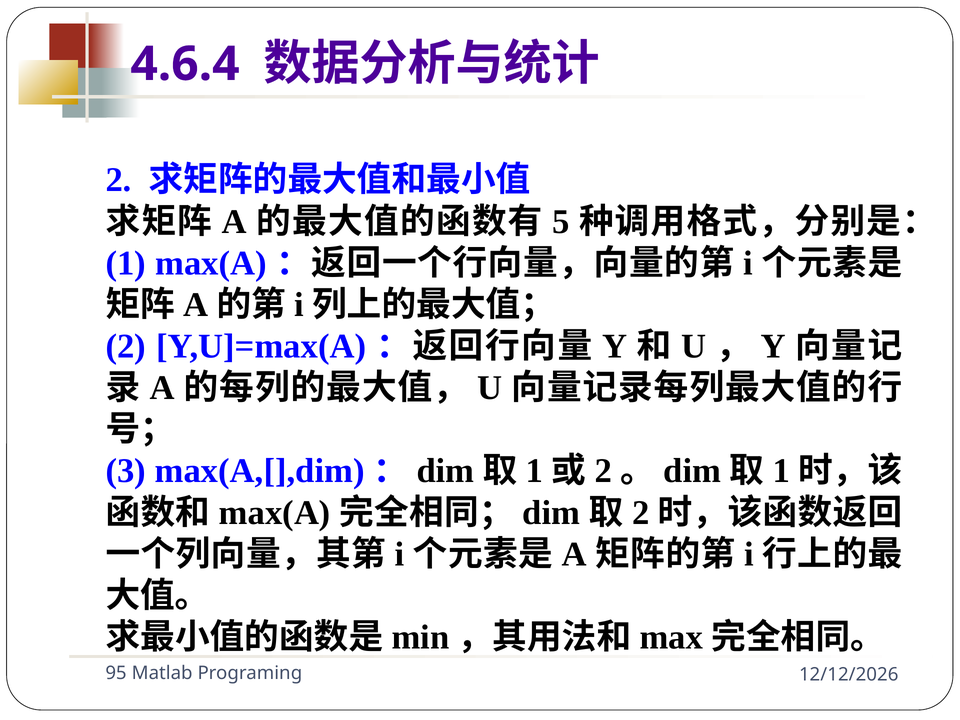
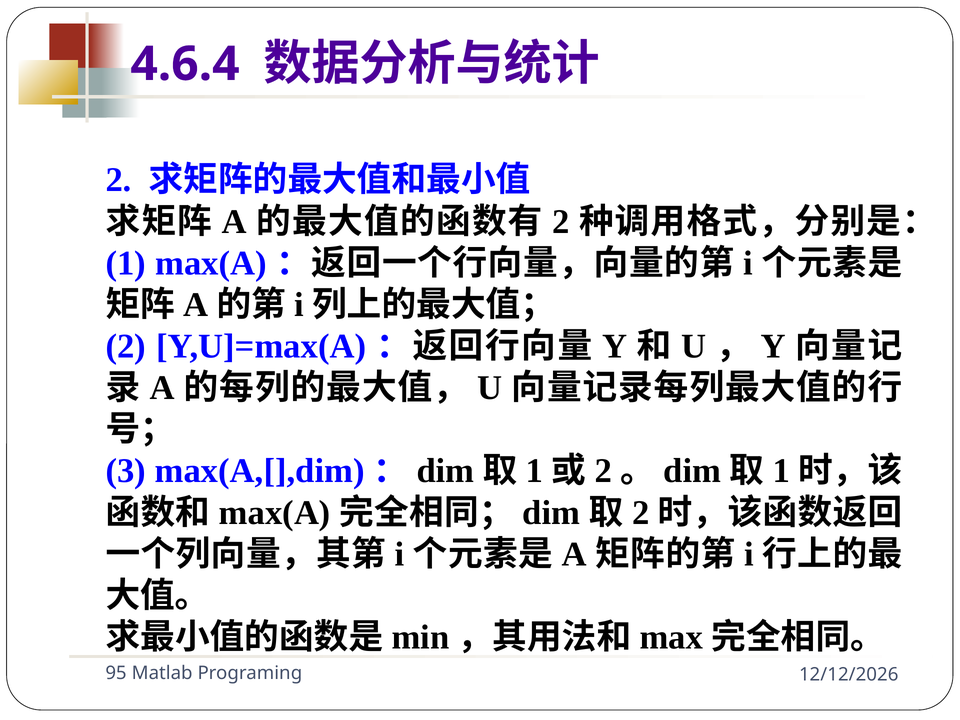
5: 5 -> 2 (561, 222)
